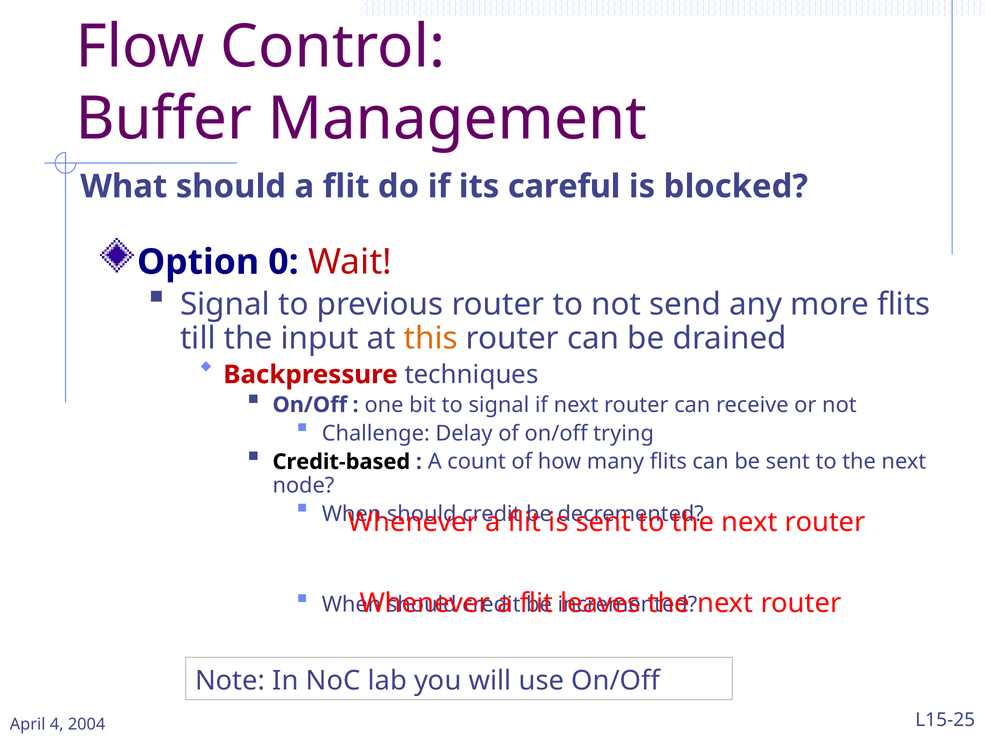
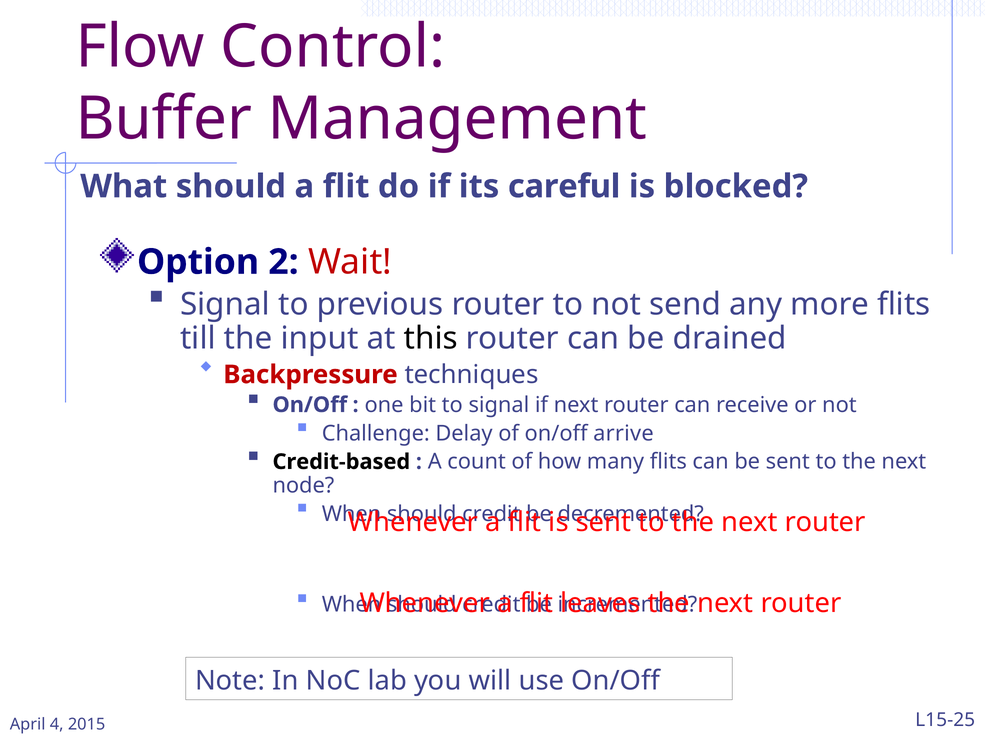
0: 0 -> 2 (283, 262)
this colour: orange -> black (431, 339)
trying: trying -> arrive (623, 434)
2004: 2004 -> 2015 (87, 725)
